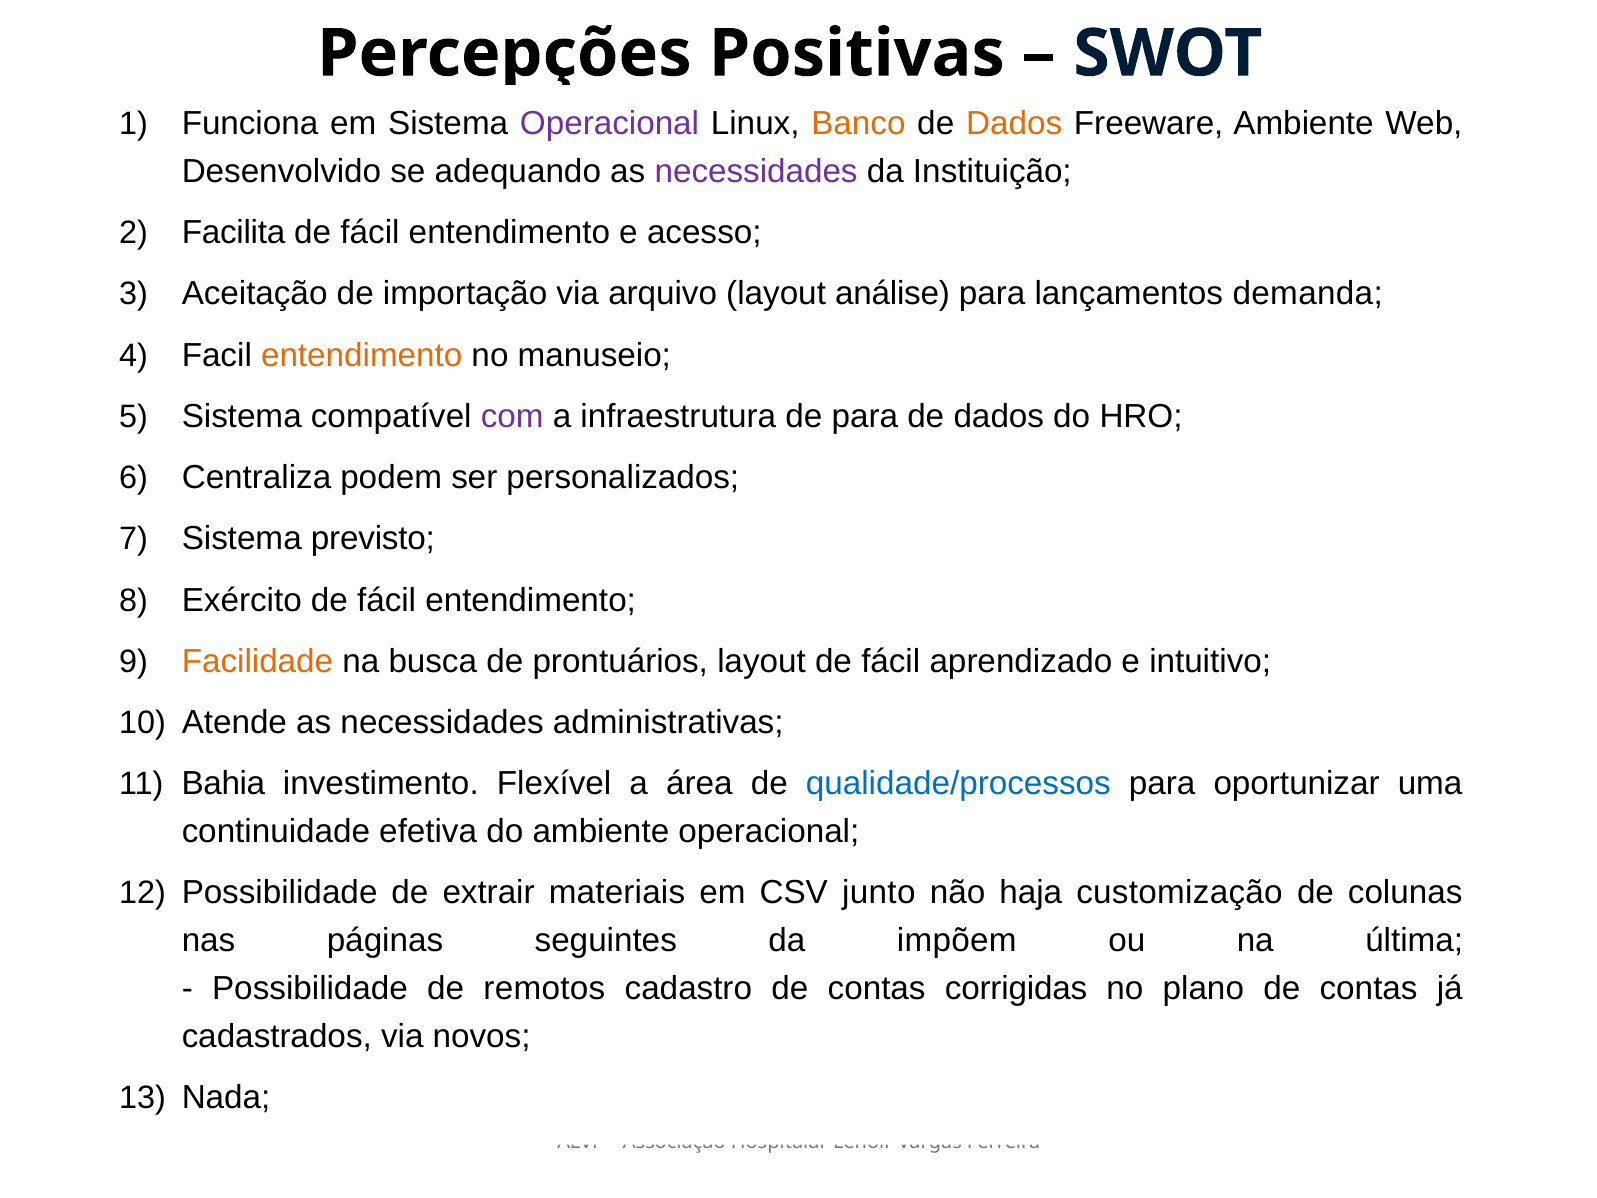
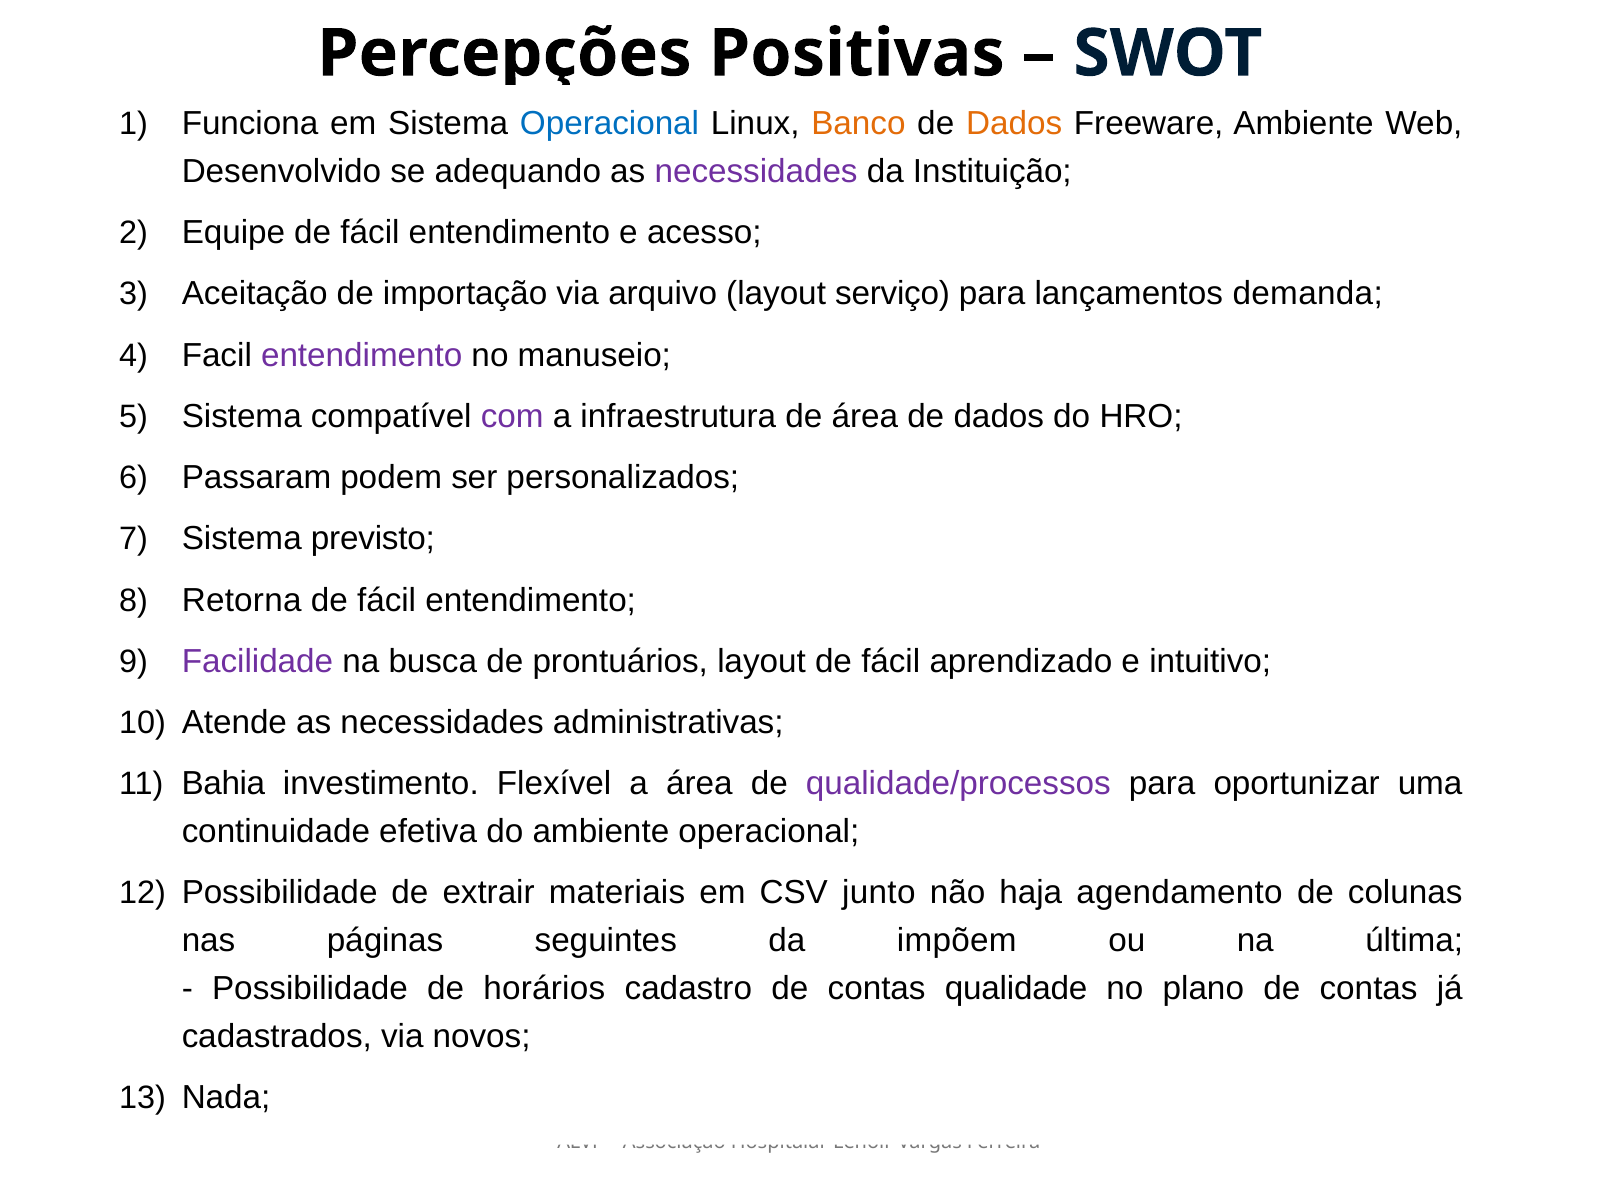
Operacional colour: purple -> blue (610, 123)
Facilita: Facilita -> Equipe (233, 232)
análise: análise -> serviço (893, 294)
entendimento colour: orange -> purple (362, 355)
de para: para -> área (865, 416)
Centraliza: Centraliza -> Passaram (257, 477)
Exército: Exército -> Retorna (242, 600)
Facilidade colour: orange -> purple (257, 661)
qualidade/processos colour: blue -> purple (958, 784)
customização: customização -> agendamento (1179, 893)
remotos: remotos -> horários (544, 989)
corrigidas: corrigidas -> qualidade (1016, 989)
